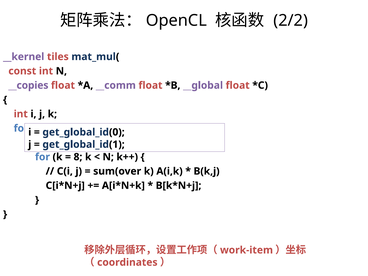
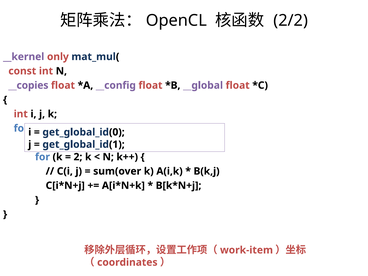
tiles: tiles -> only (58, 57)
__comm: __comm -> __config (116, 85)
8: 8 -> 2 (78, 157)
